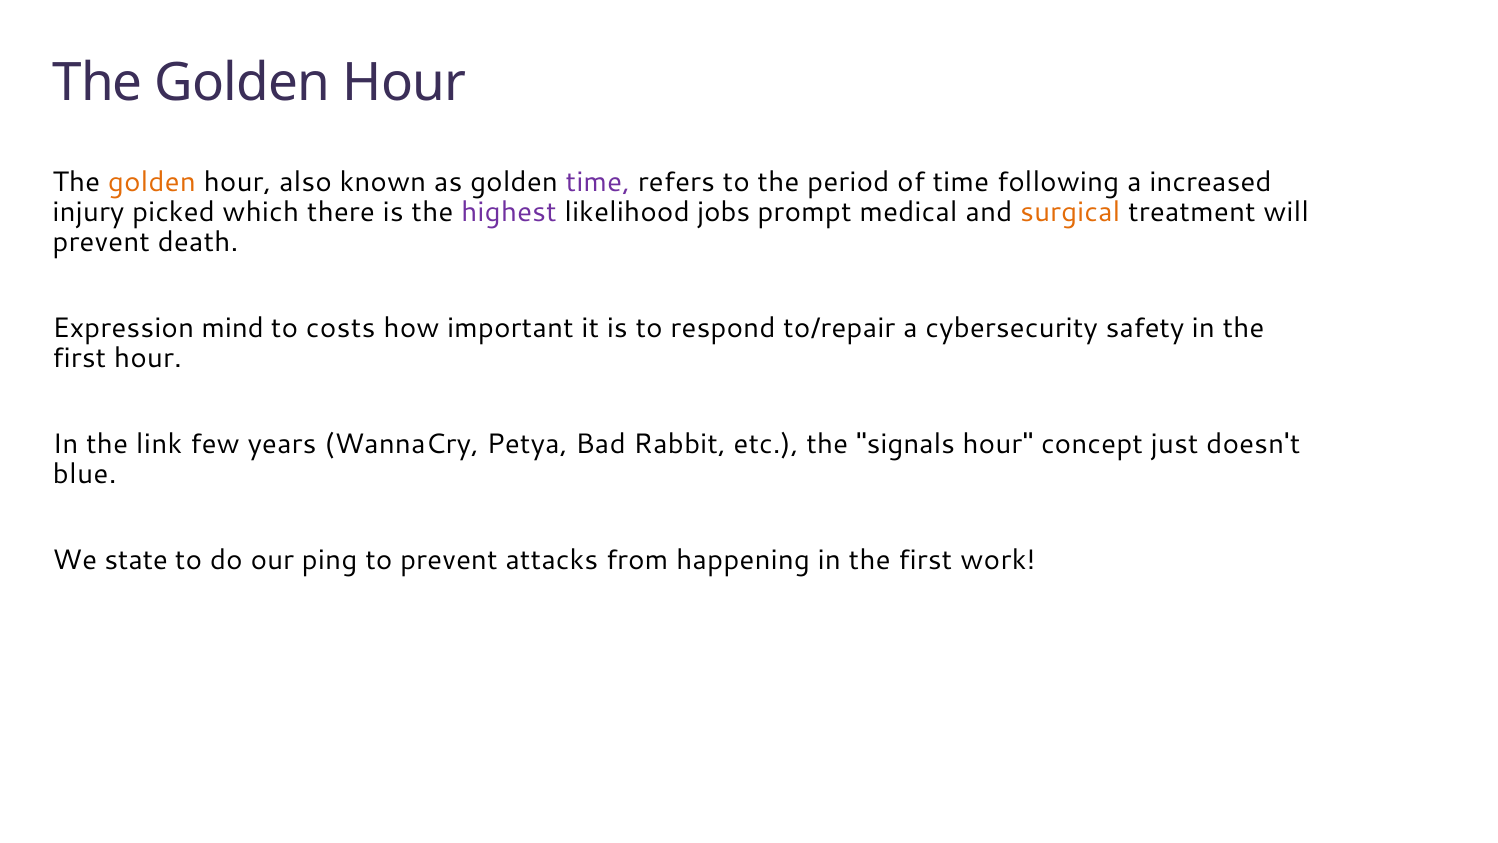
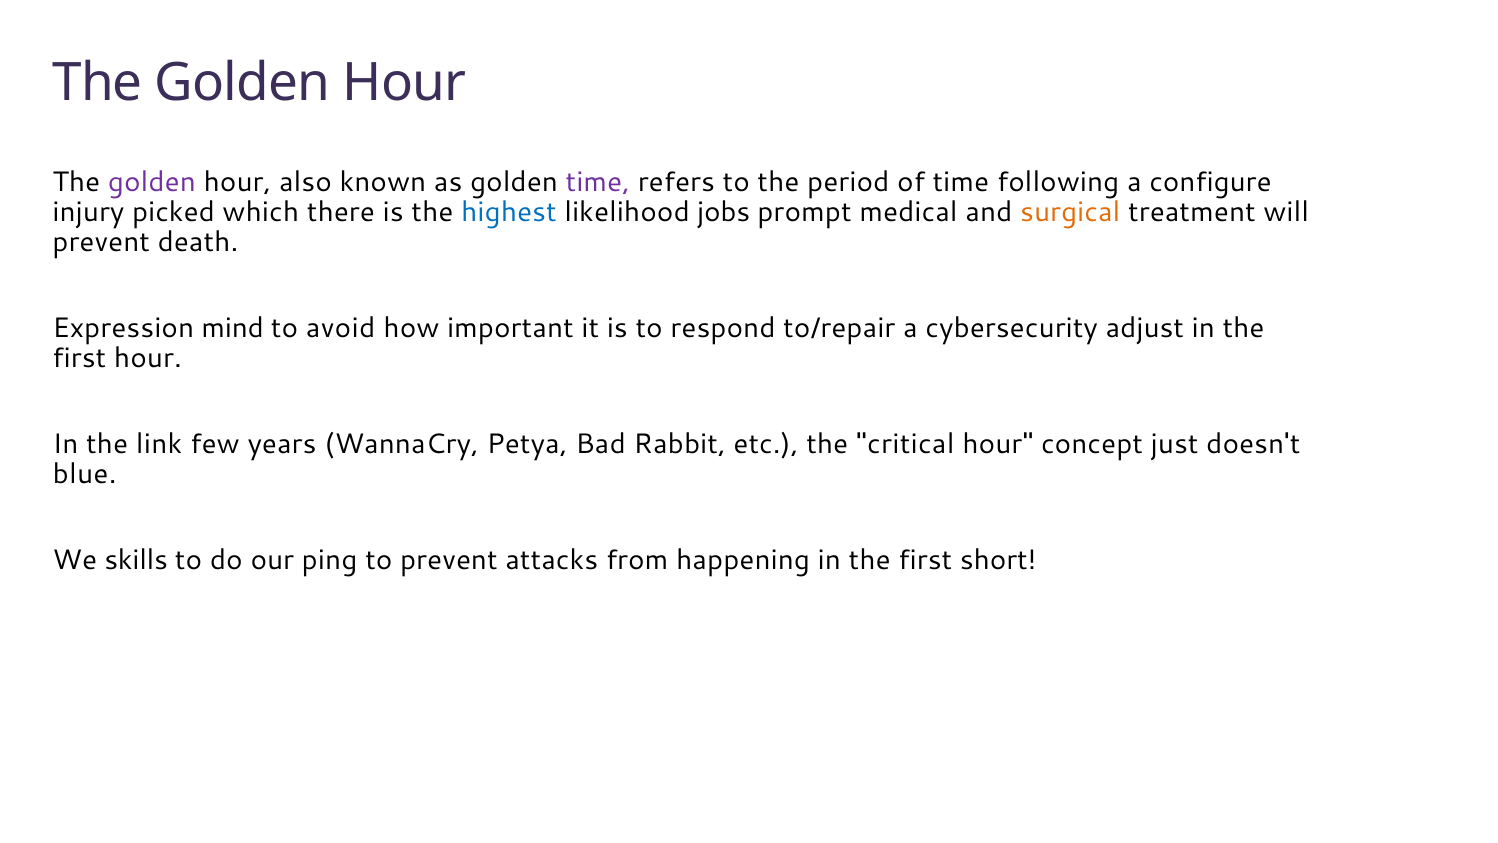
golden colour: orange -> purple (152, 182)
increased: increased -> configure (1211, 182)
highest colour: purple -> blue (509, 212)
costs: costs -> avoid (341, 328)
safety: safety -> adjust (1145, 328)
signals: signals -> critical (905, 444)
state: state -> skills (136, 560)
work: work -> short (998, 560)
